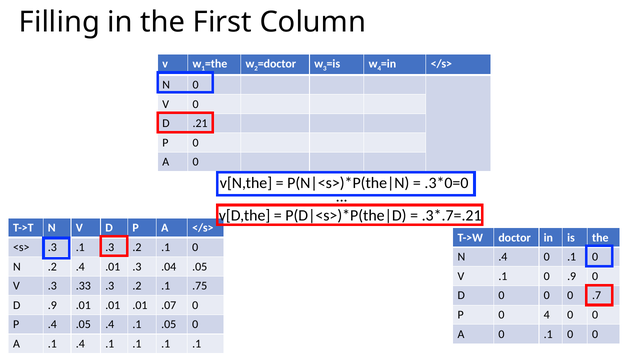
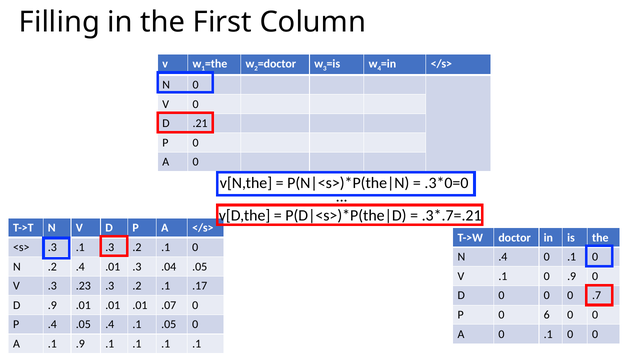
.33: .33 -> .23 (83, 286)
.75: .75 -> .17 (200, 286)
0 4: 4 -> 6 (547, 315)
.1 .4: .4 -> .9 (80, 344)
